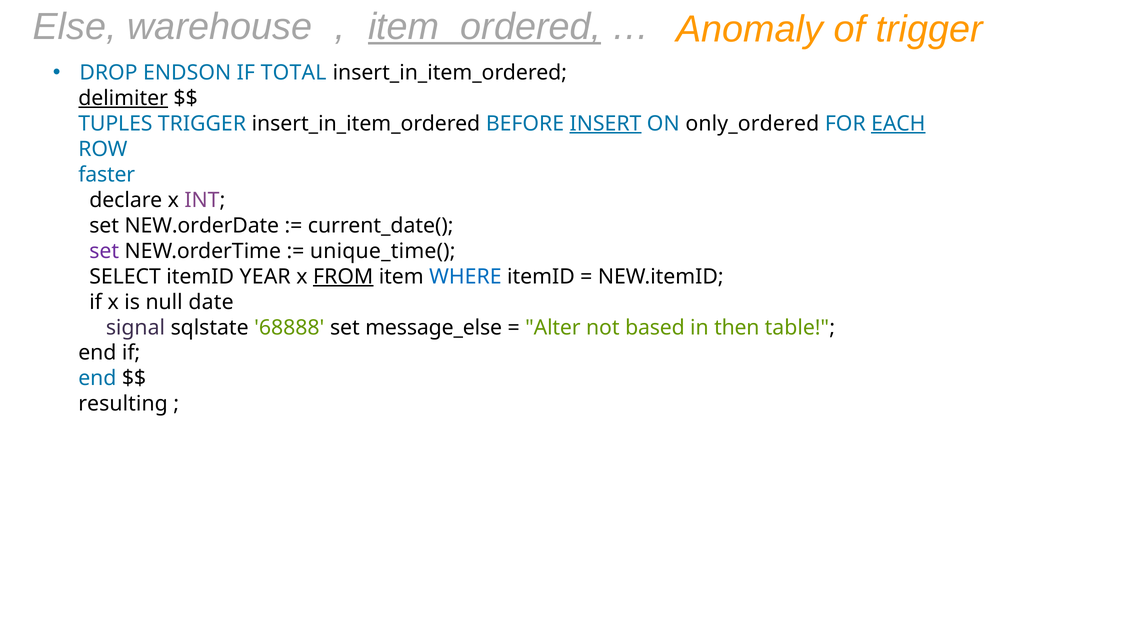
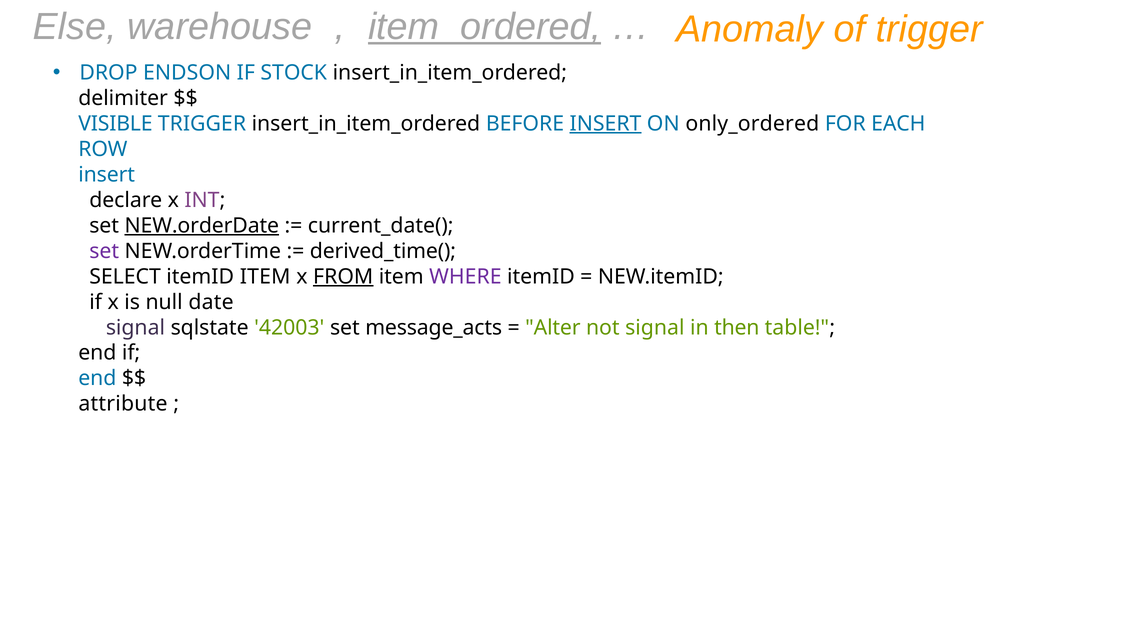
TOTAL: TOTAL -> STOCK (294, 73)
delimiter underline: present -> none (123, 98)
TUPLES: TUPLES -> VISIBLE (115, 124)
EACH underline: present -> none (898, 124)
faster: faster -> insert (107, 175)
NEW.orderDate underline: none -> present (202, 226)
unique_time(: unique_time( -> derived_time( (383, 251)
itemID YEAR: YEAR -> ITEM (265, 277)
WHERE colour: blue -> purple (465, 277)
68888: 68888 -> 42003 (289, 328)
message_else: message_else -> message_acts (434, 328)
not based: based -> signal (655, 328)
resulting: resulting -> attribute (123, 404)
